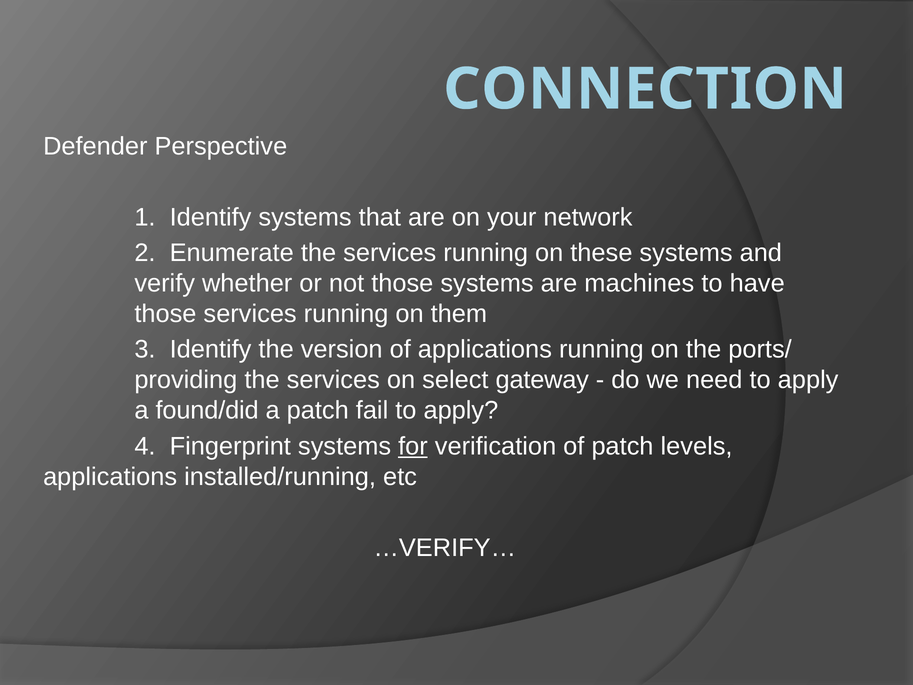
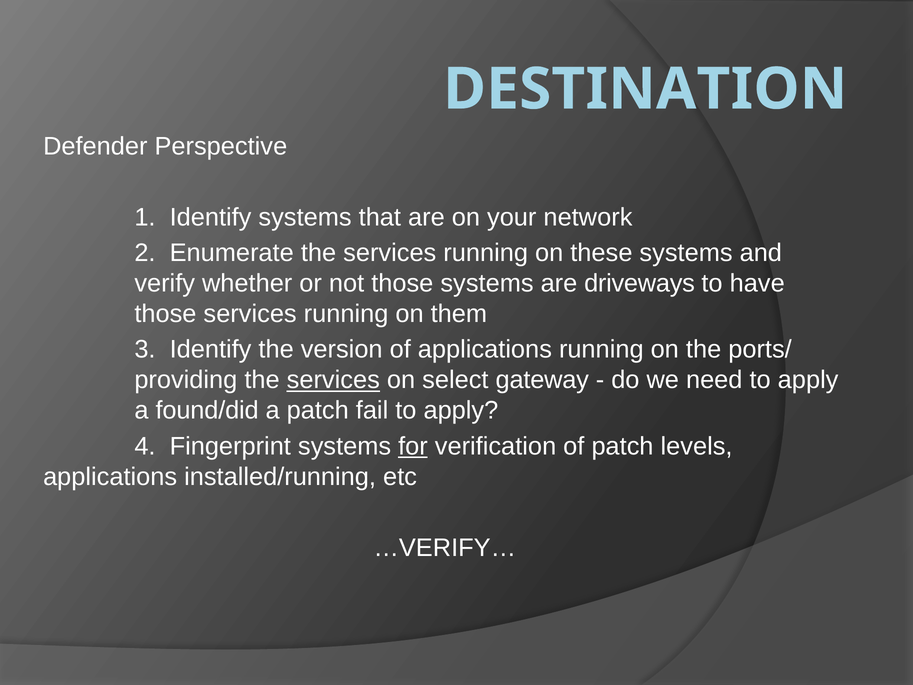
CONNECTION: CONNECTION -> DESTINATION (645, 89)
machines: machines -> driveways (640, 283)
services underline: none -> present (333, 380)
